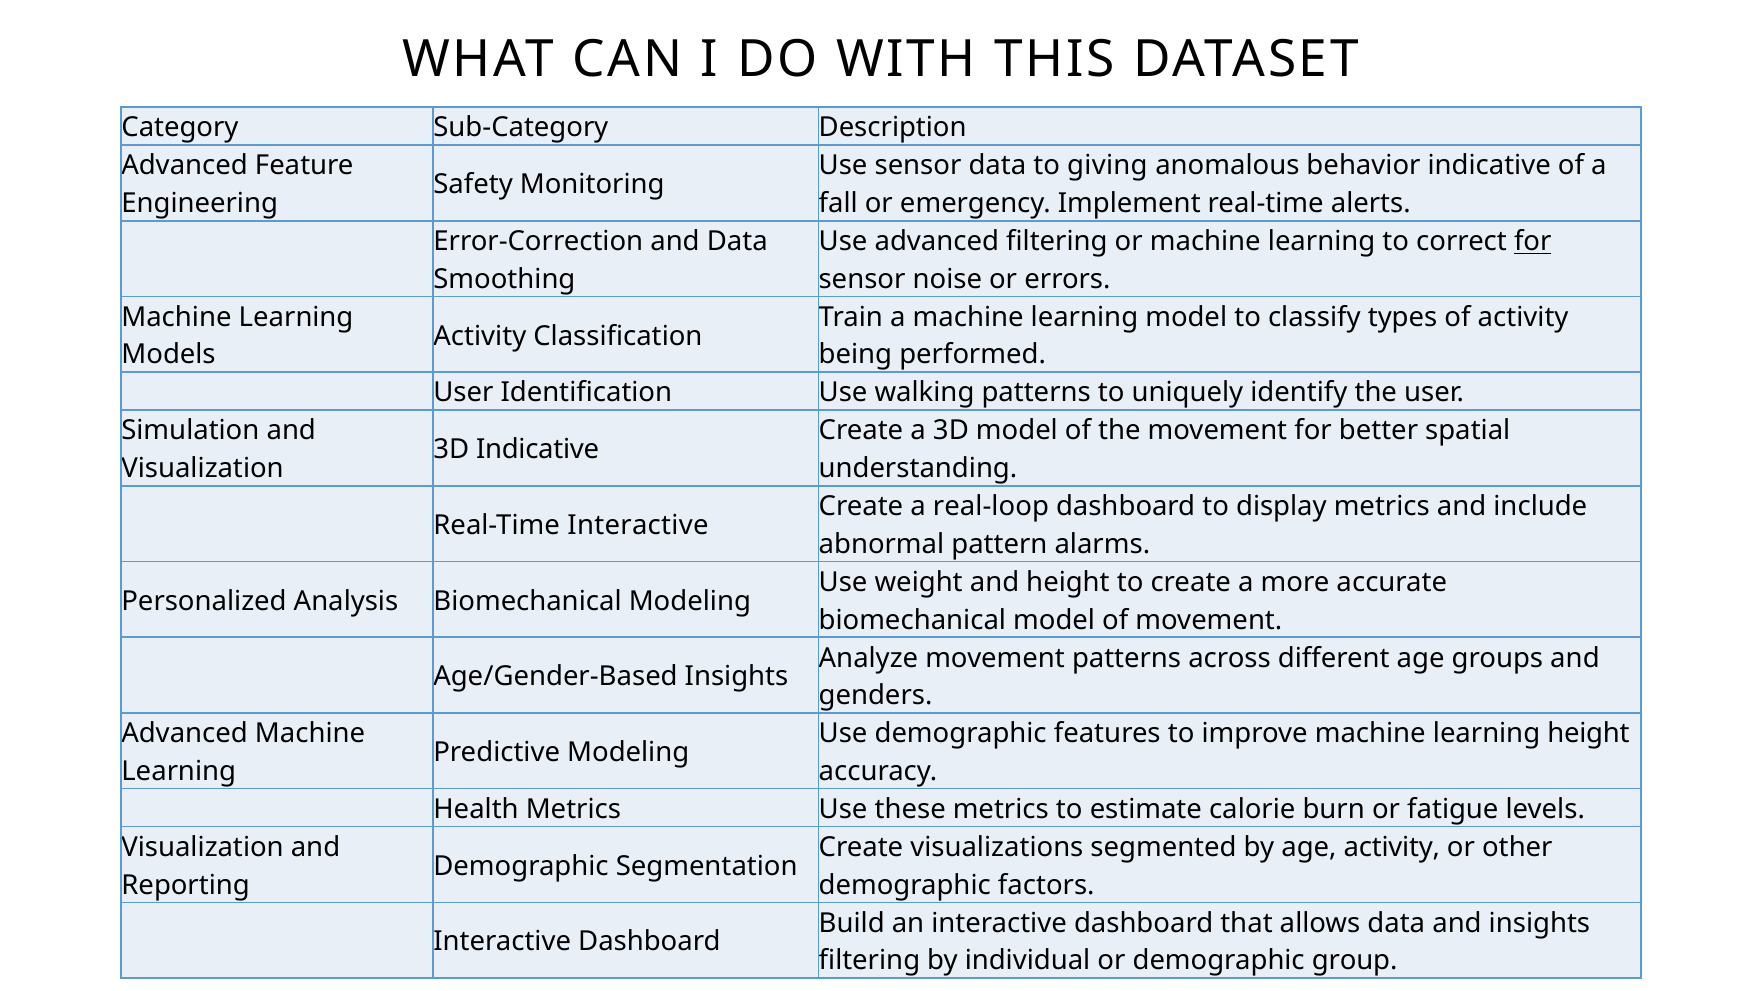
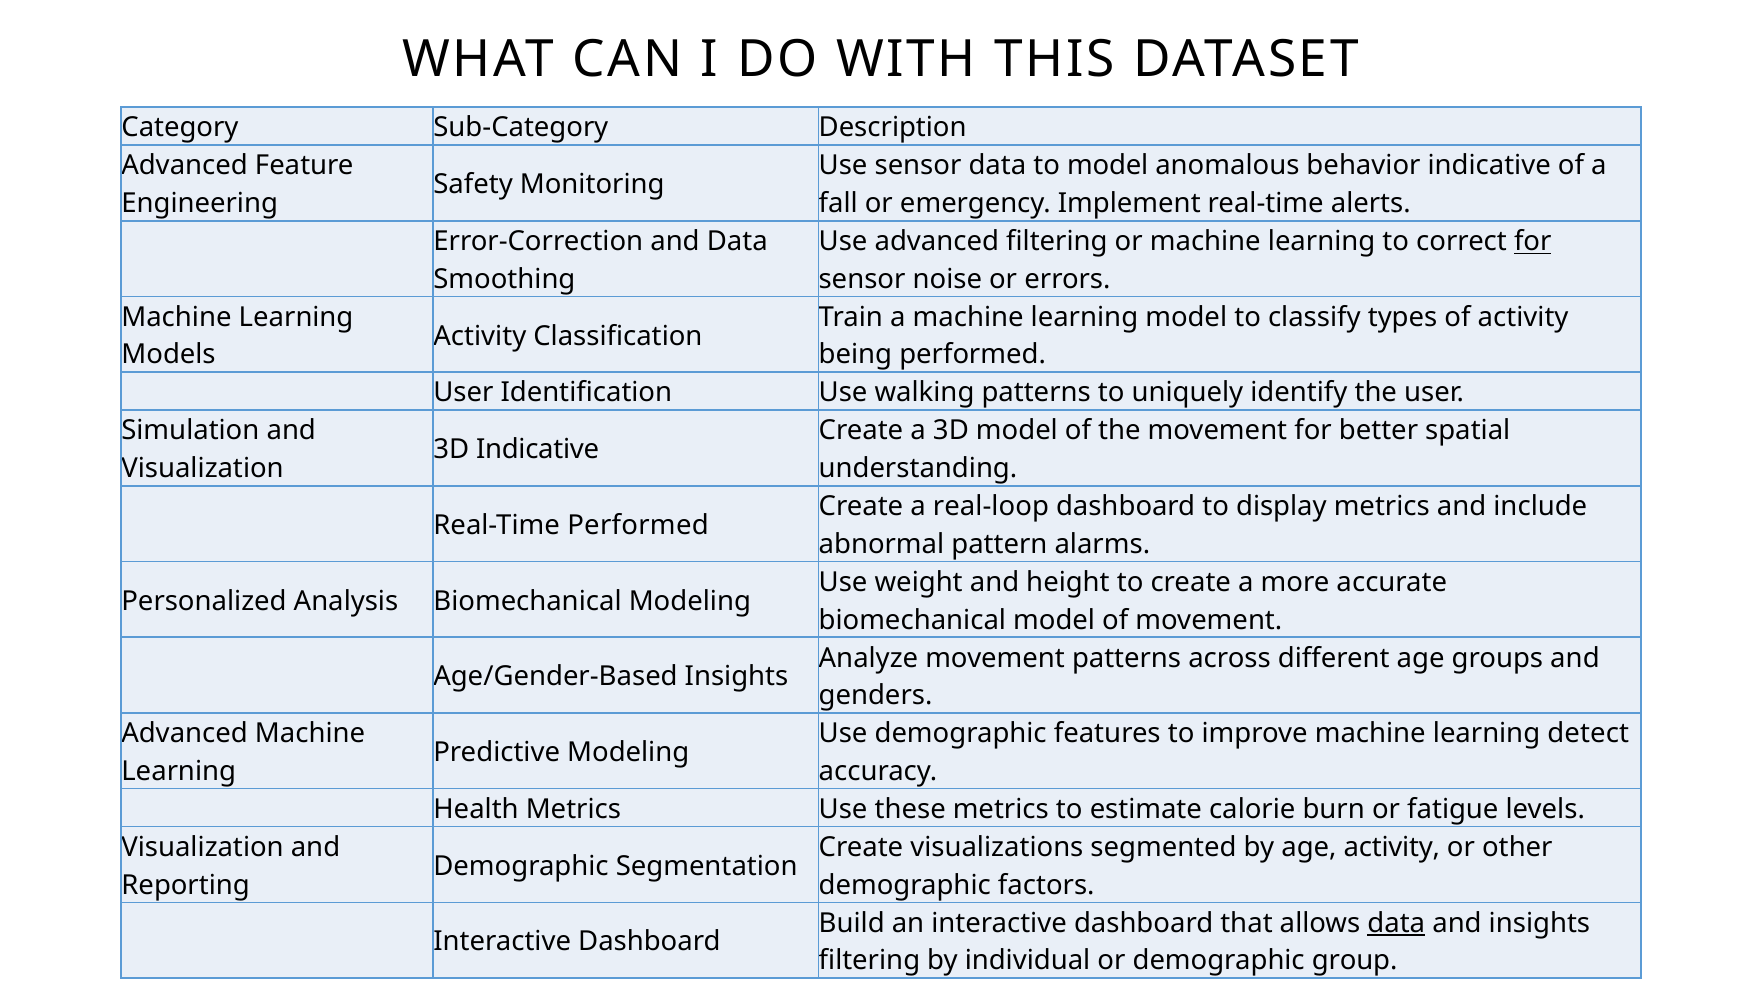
to giving: giving -> model (1108, 166)
Real-Time Interactive: Interactive -> Performed (638, 525)
learning height: height -> detect (1588, 734)
data underline: none -> present (1396, 923)
